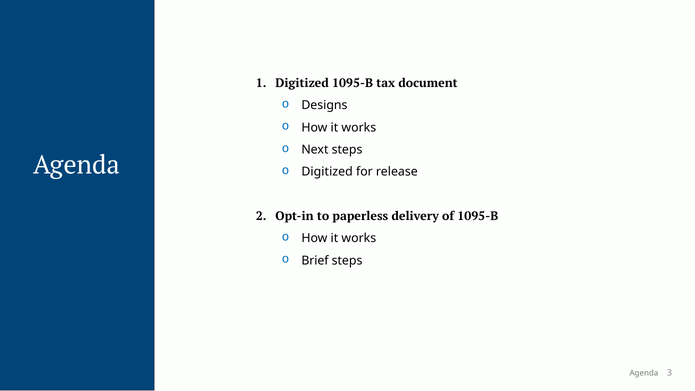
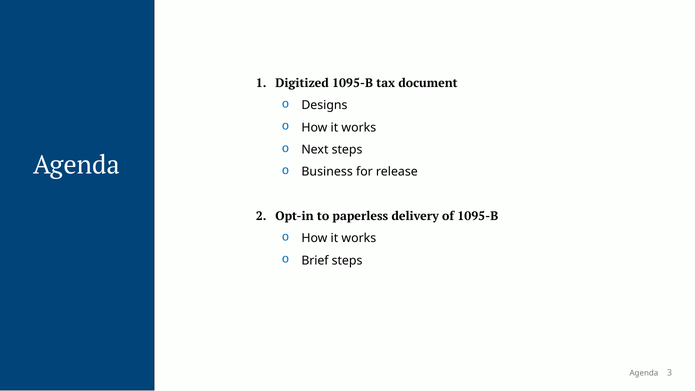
Digitized: Digitized -> Business (327, 172)
